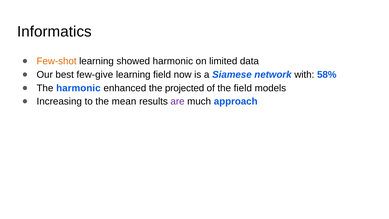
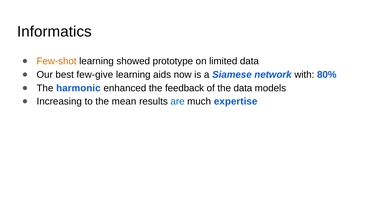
showed harmonic: harmonic -> prototype (173, 61)
learning field: field -> aids (162, 75)
58%: 58% -> 80% (327, 75)
projected: projected -> feedback (185, 88)
the field: field -> data (243, 88)
are colour: purple -> blue (178, 101)
approach: approach -> expertise (236, 101)
